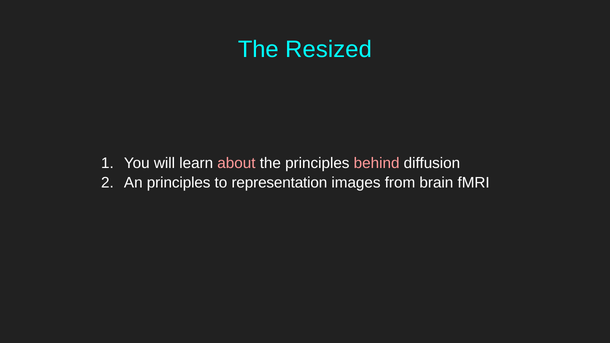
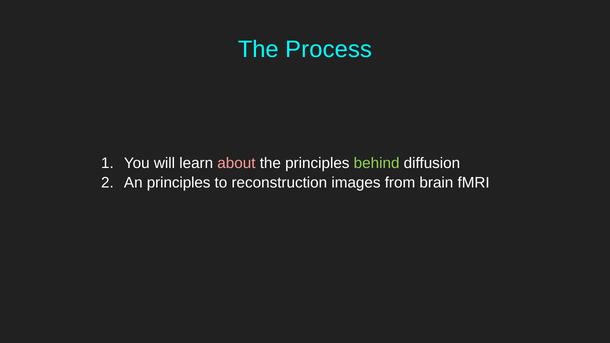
Resized: Resized -> Process (329, 49)
behind colour: pink -> light green (377, 163)
representation: representation -> reconstruction (279, 183)
